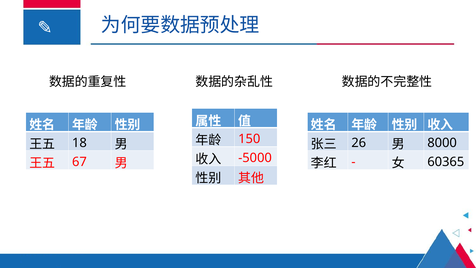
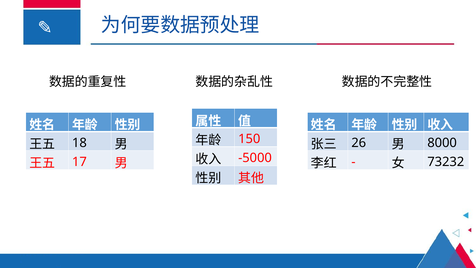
67: 67 -> 17 (79, 162)
60365: 60365 -> 73232 (446, 162)
